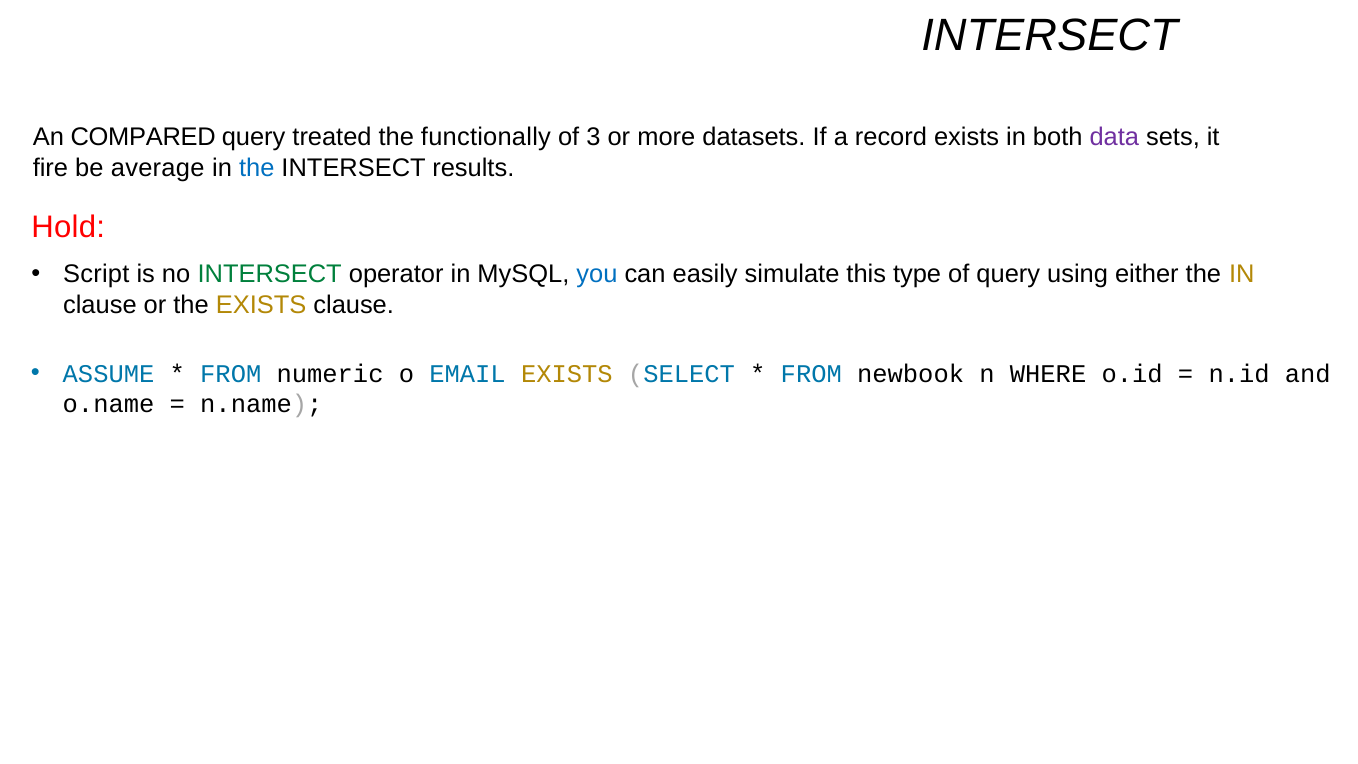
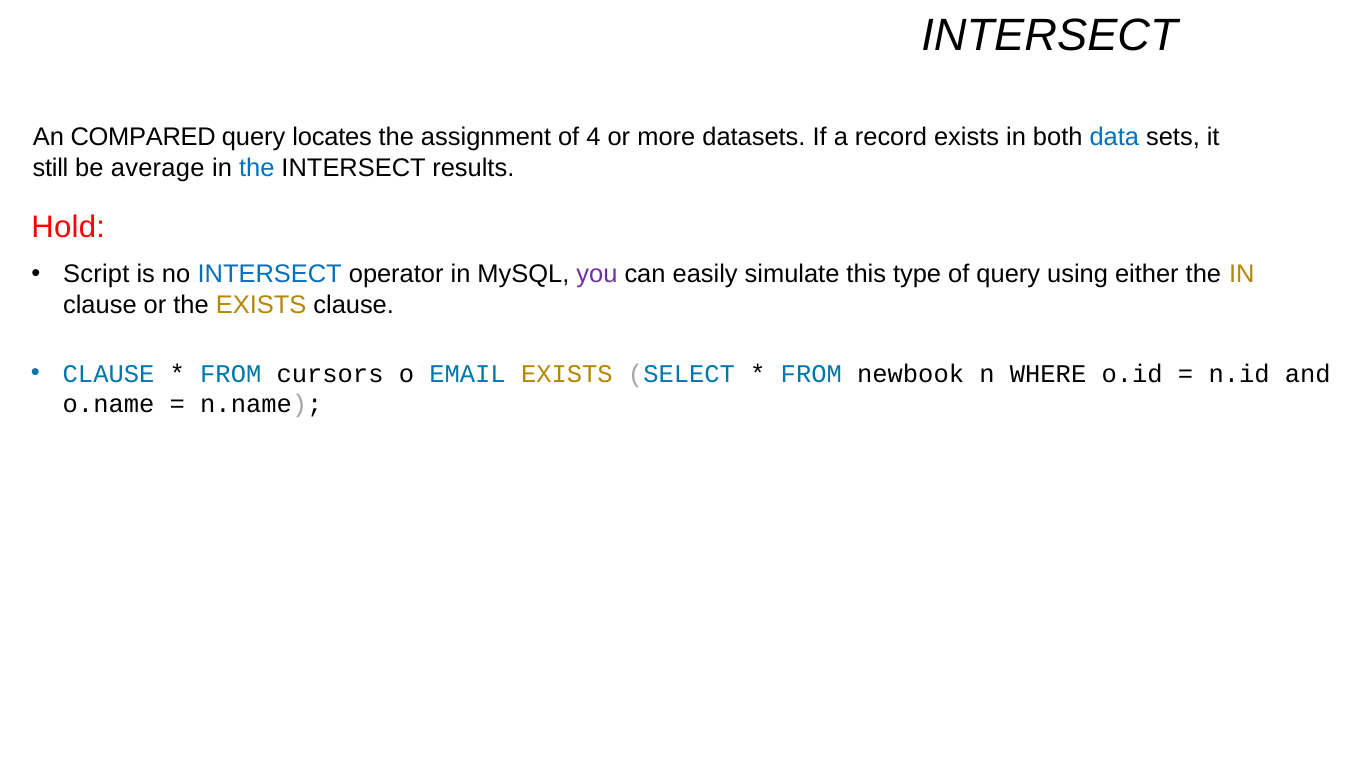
treated: treated -> locates (332, 138)
functionally: functionally -> assignment (486, 138)
3: 3 -> 4 (594, 138)
data colour: purple -> blue (1114, 138)
fire: fire -> still (51, 168)
INTERSECT colour: green -> blue (270, 274)
you colour: blue -> purple (597, 274)
ASSUME: ASSUME -> CLAUSE (109, 374)
numeric: numeric -> cursors (330, 374)
